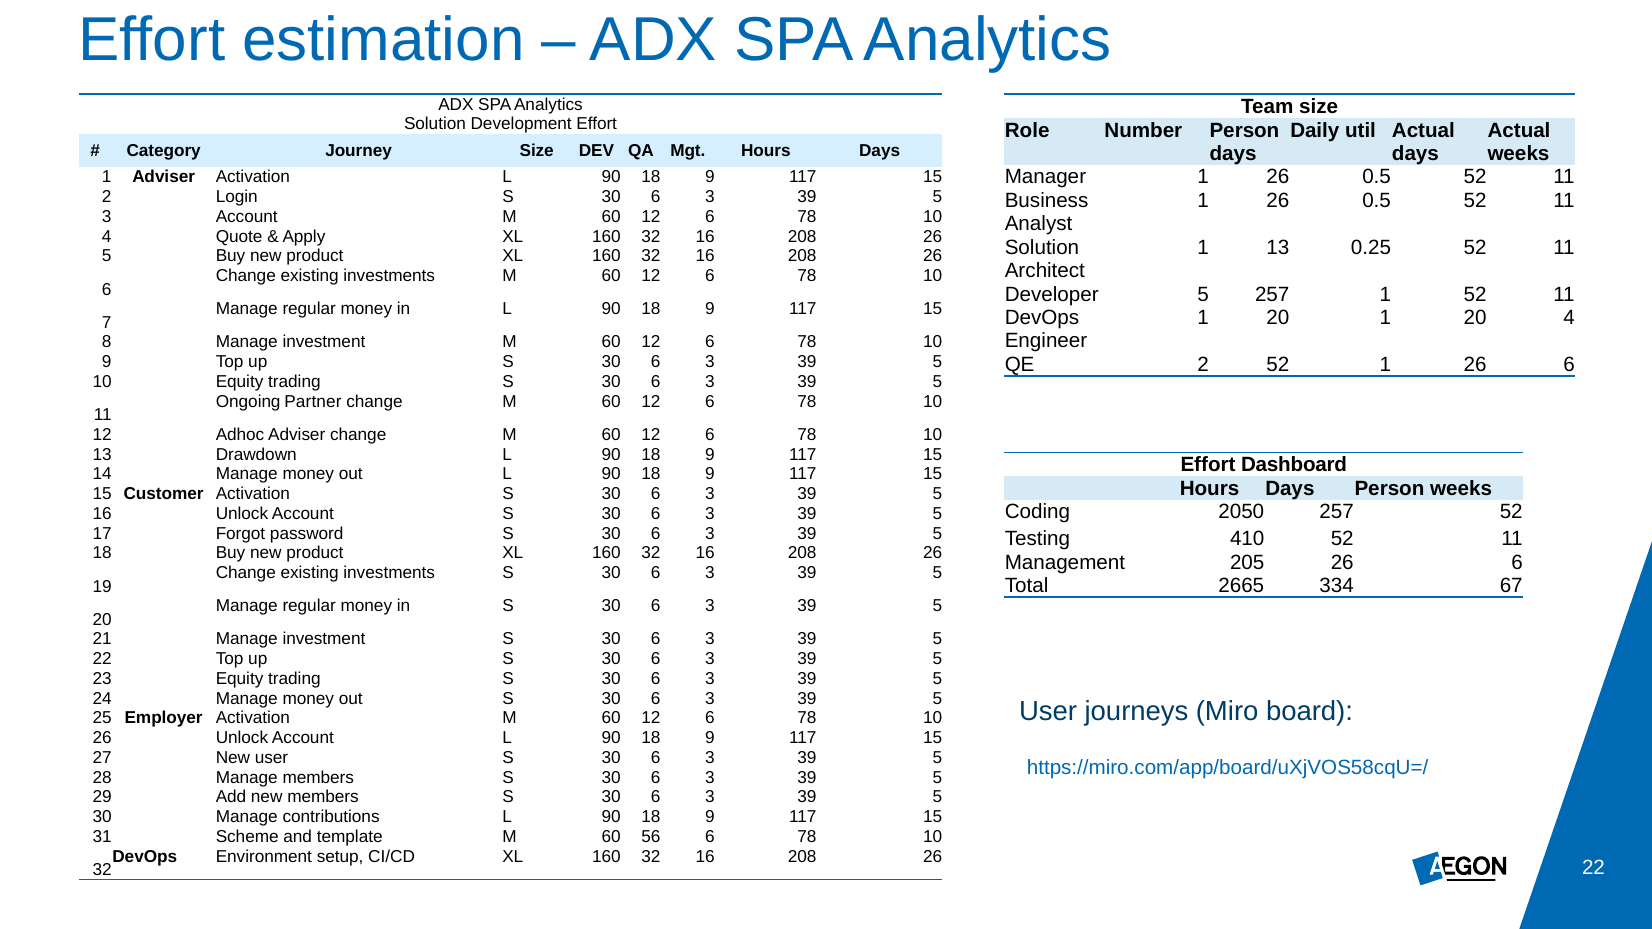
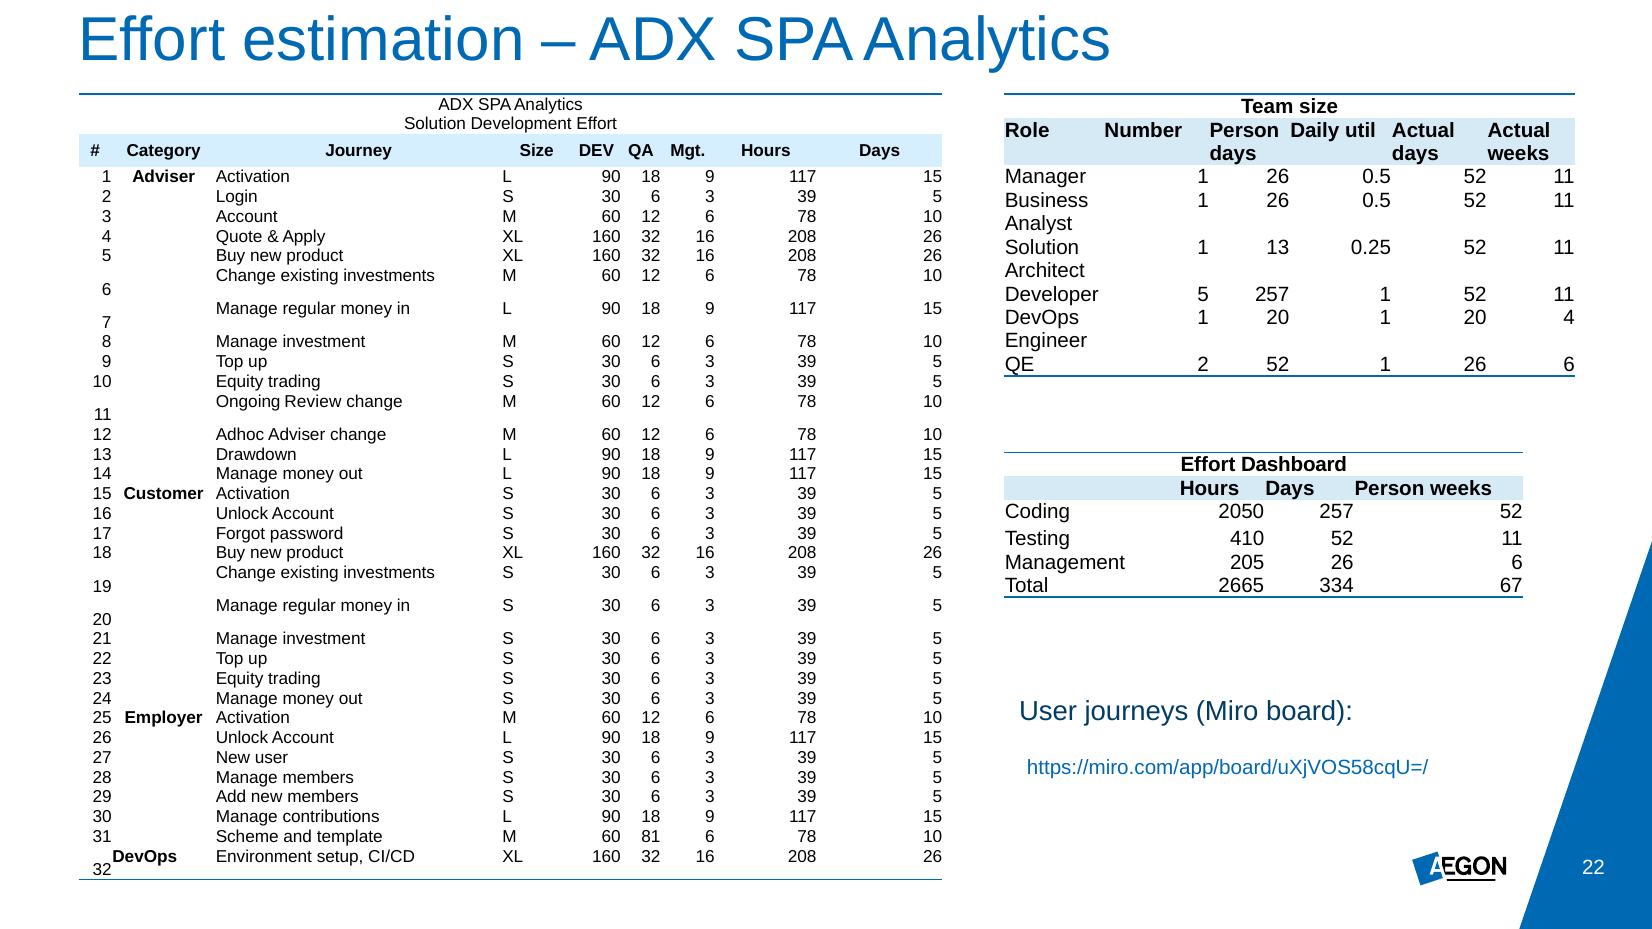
Partner: Partner -> Review (313, 402)
56: 56 -> 81 (651, 837)
